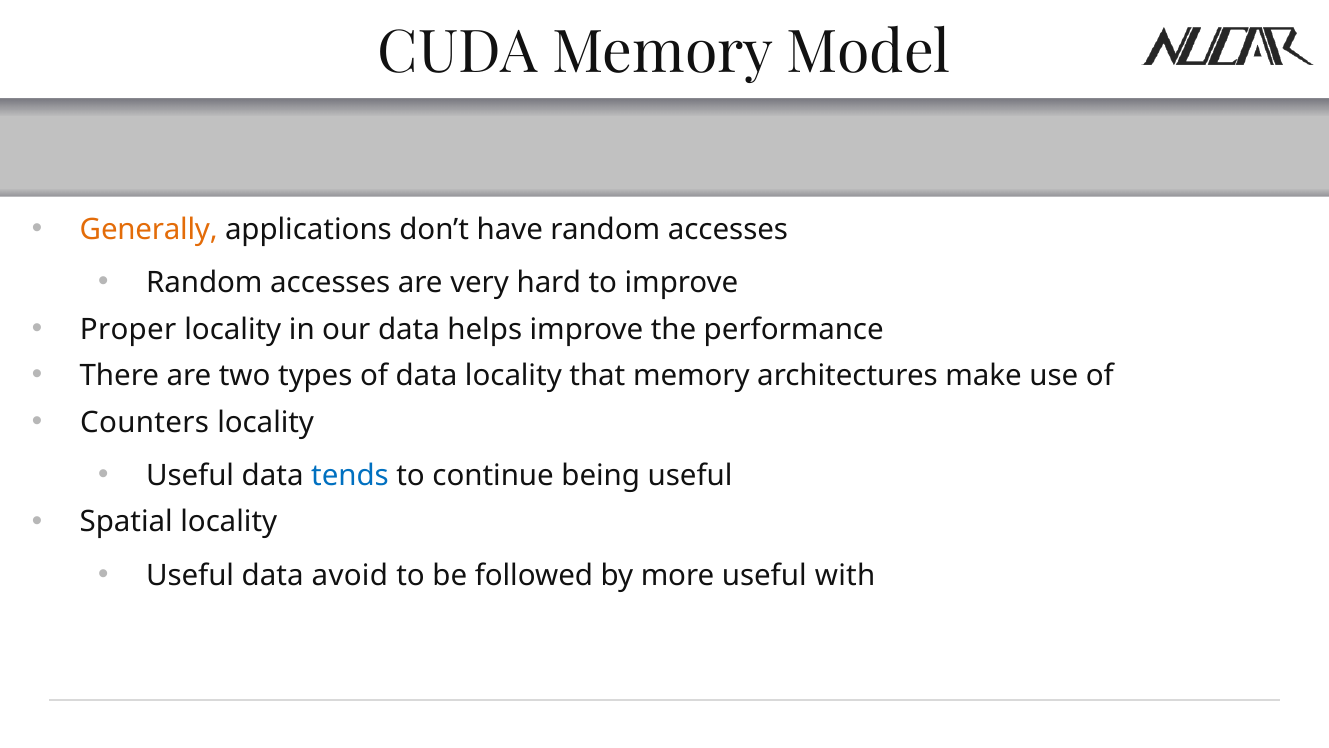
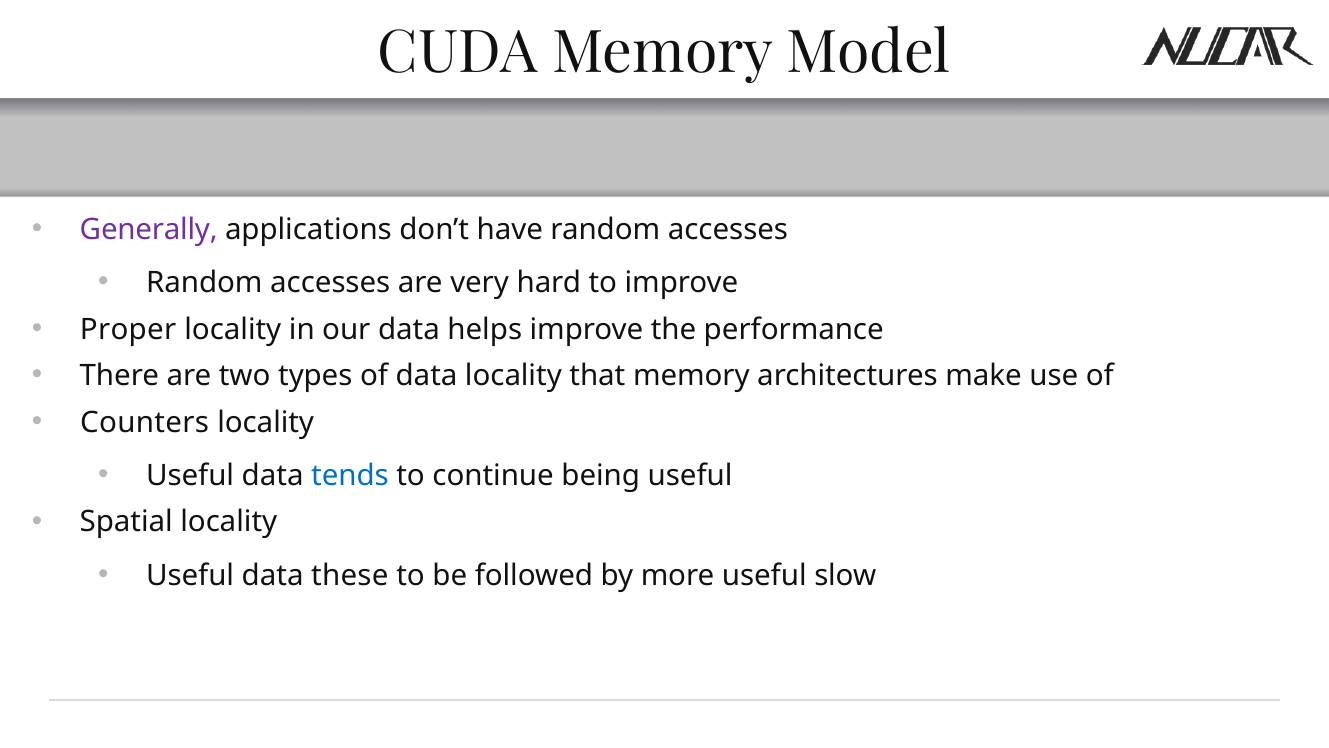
Generally colour: orange -> purple (149, 230)
avoid: avoid -> these (350, 575)
with: with -> slow (845, 575)
